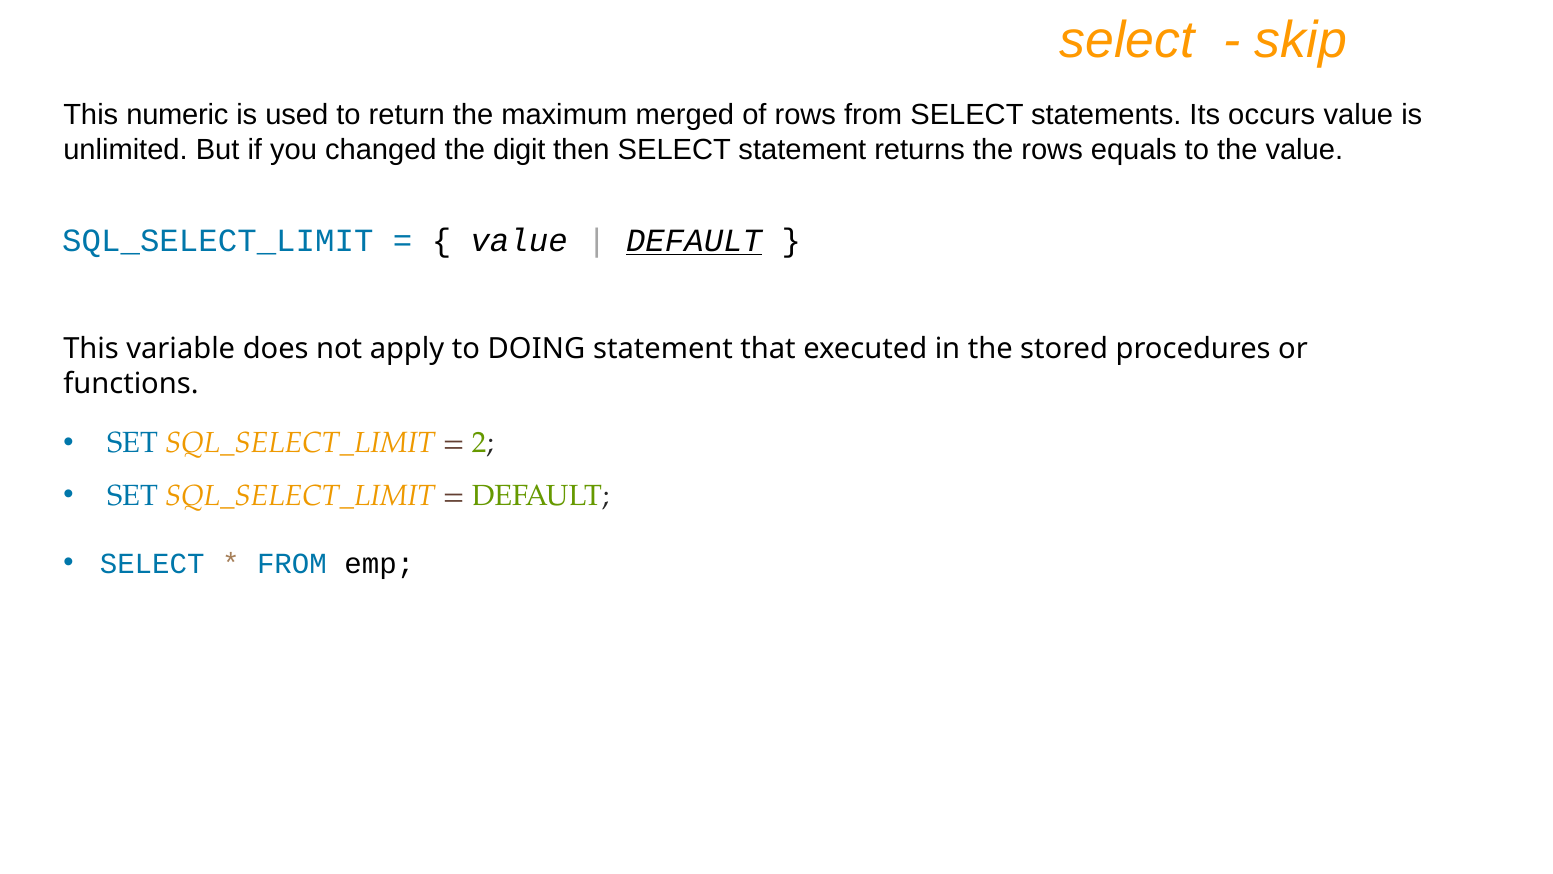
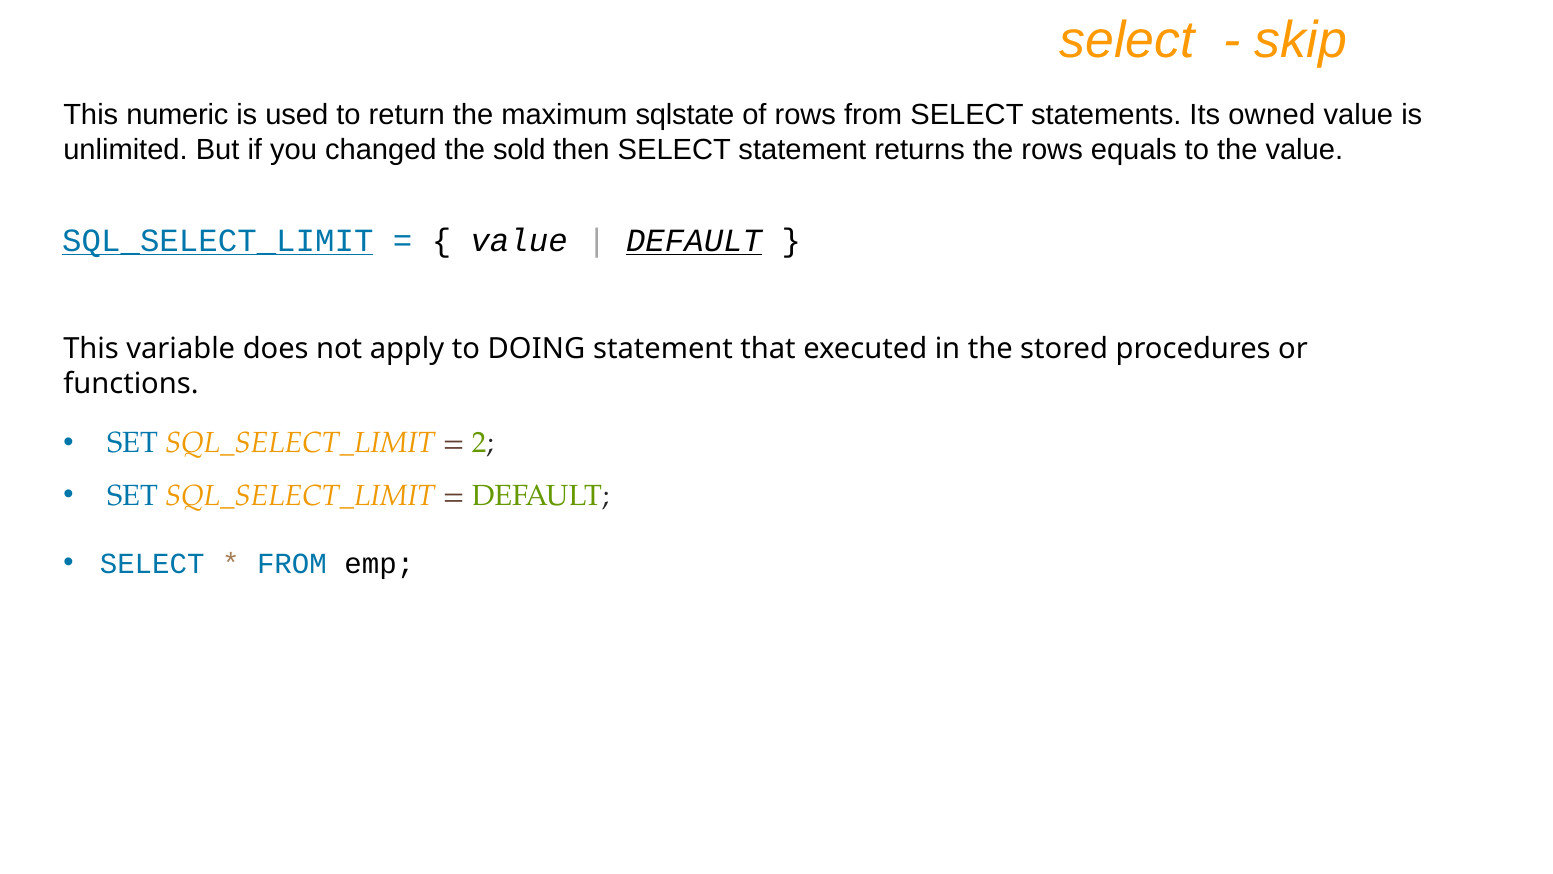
merged: merged -> sqlstate (685, 115)
occurs: occurs -> owned (1272, 115)
digit: digit -> sold (519, 150)
SQL_SELECT_LIMIT underline: none -> present (218, 240)
